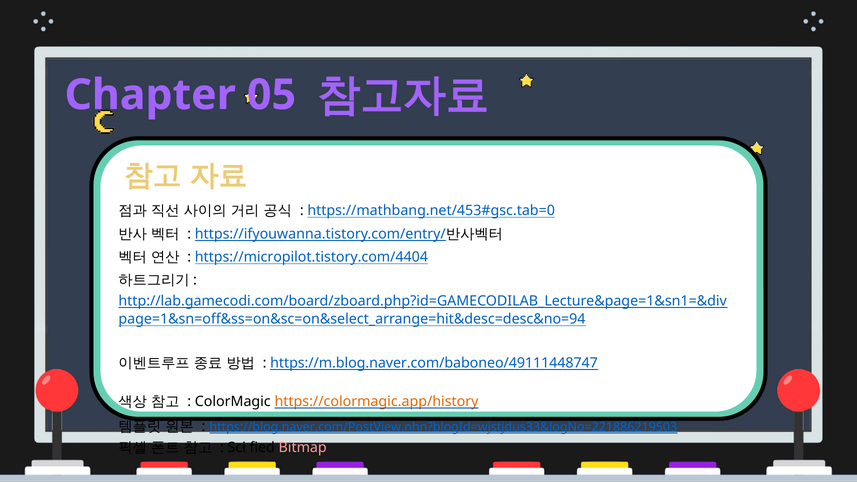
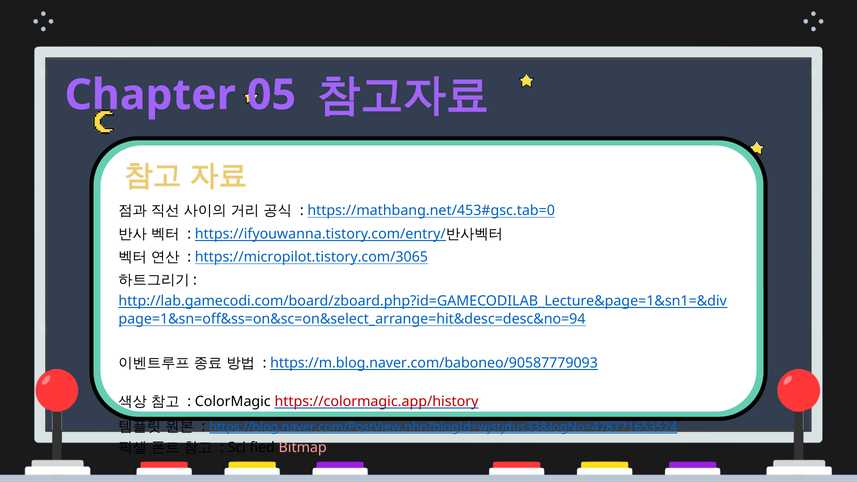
https://micropilot.tistory.com/4404: https://micropilot.tistory.com/4404 -> https://micropilot.tistory.com/3065 (311, 257)
https://m.blog.naver.com/baboneo/49111448747: https://m.blog.naver.com/baboneo/49111448747 -> https://m.blog.naver.com/baboneo/90587779093 (434, 363)
https://colormagic.app/history colour: orange -> red (377, 402)
https://blog.naver.com/PostView.nhn?blogId=wjstjdus33&logNo=221886219503: https://blog.naver.com/PostView.nhn?blogId=wjstjdus33&logNo=221886219503 -> https://blog.naver.com/PostView.nhn?blogId=wjstjdus33&logNo=478771653524 (443, 427)
